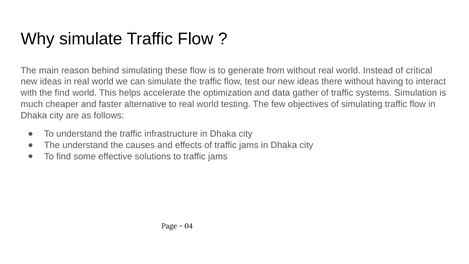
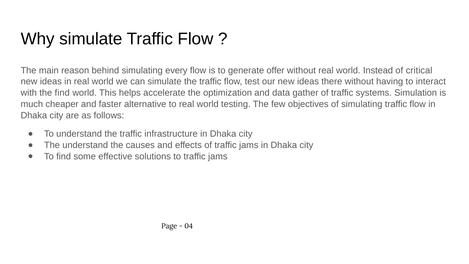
these: these -> every (176, 70)
from: from -> offer (276, 70)
